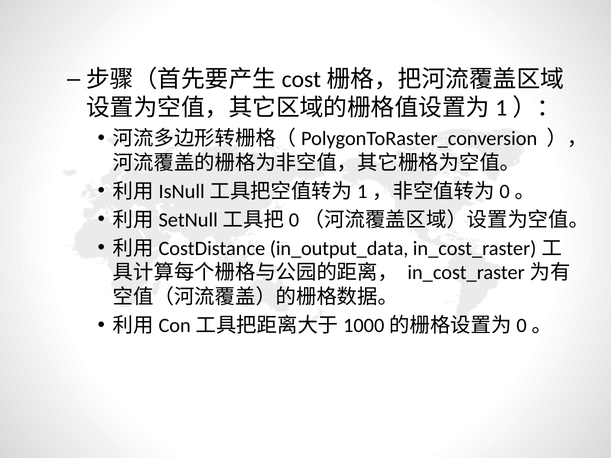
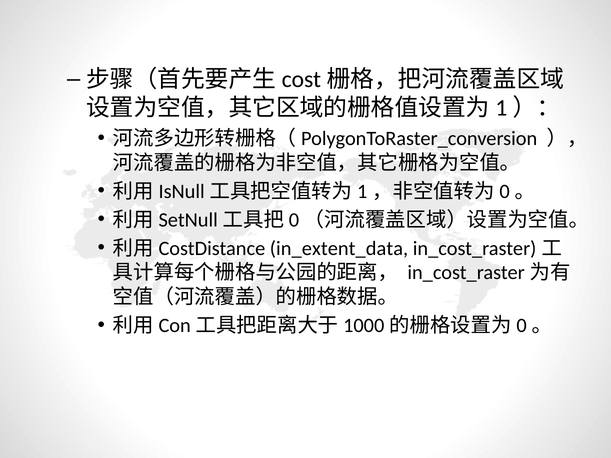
in_output_data: in_output_data -> in_extent_data (339, 248)
